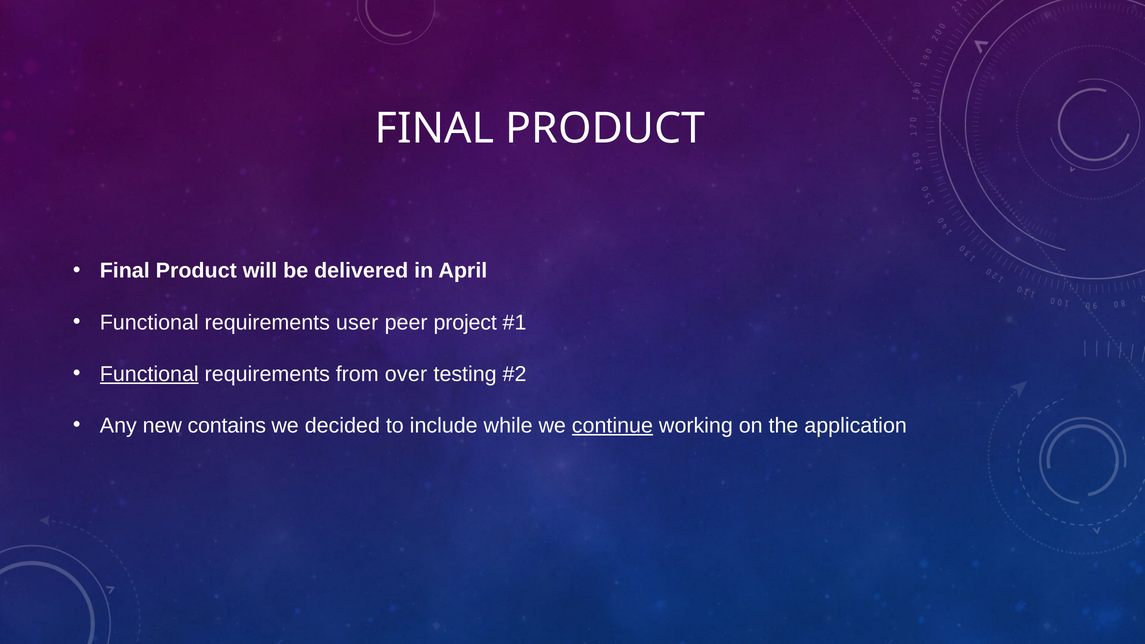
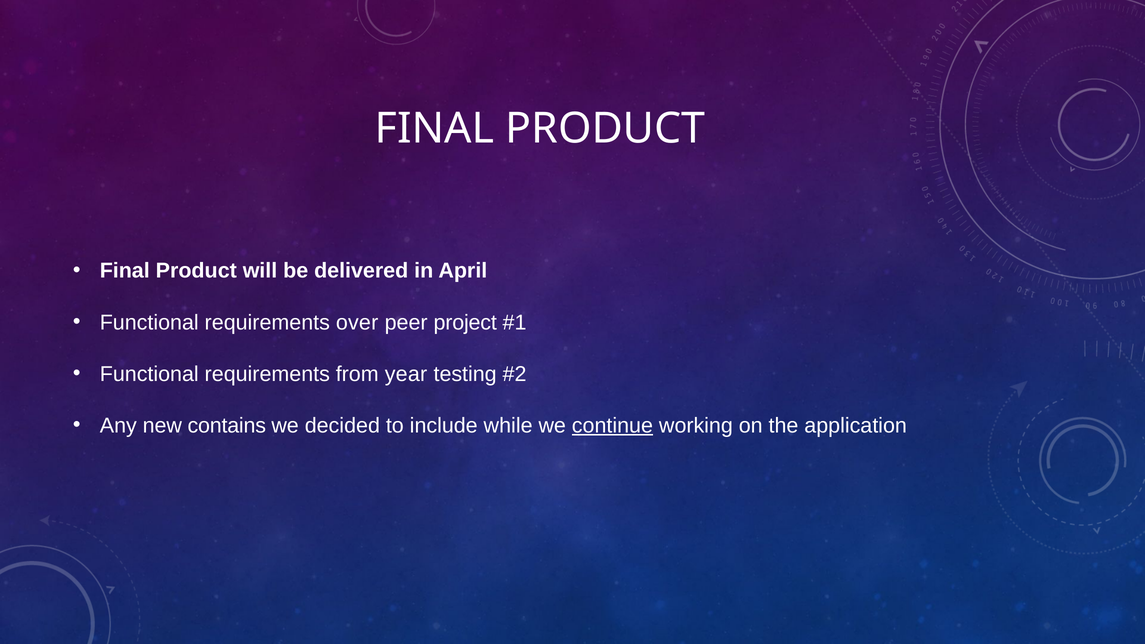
user: user -> over (357, 322)
Functional underline: present -> none (149, 374)
over: over -> year (406, 374)
